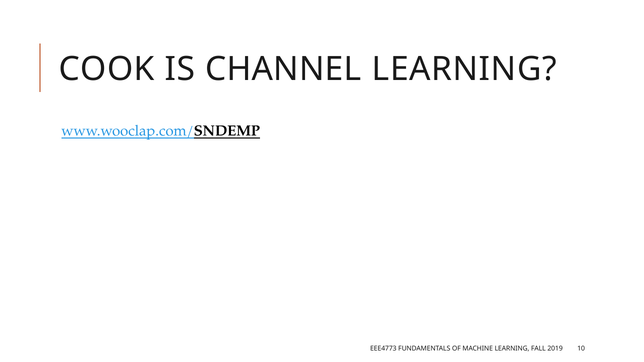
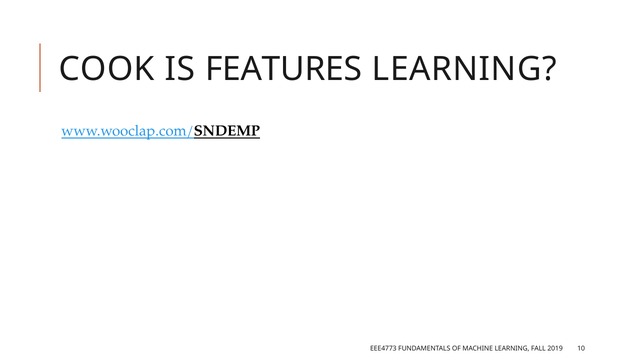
CHANNEL: CHANNEL -> FEATURES (284, 69)
